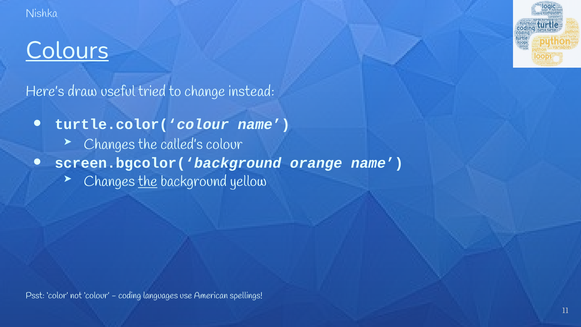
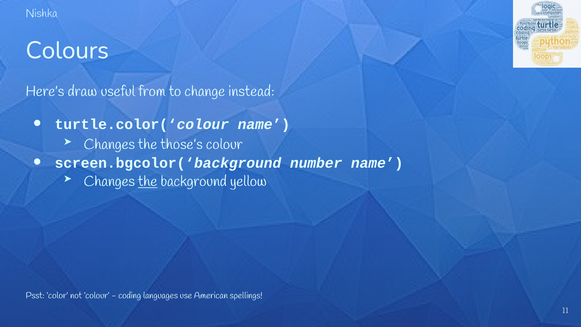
Colours underline: present -> none (67, 50)
tried: tried -> from (152, 91)
called’s: called’s -> those’s (182, 144)
orange: orange -> number (316, 163)
